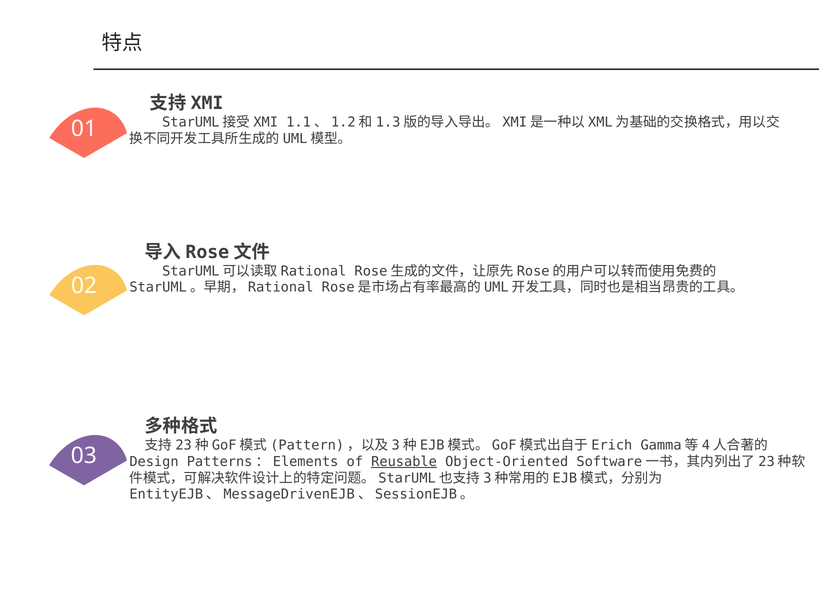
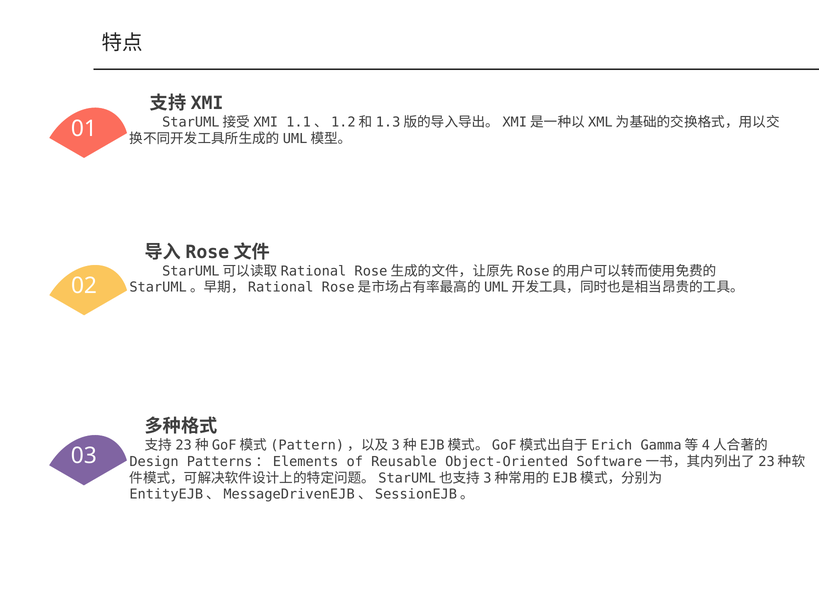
Reusable underline: present -> none (404, 461)
